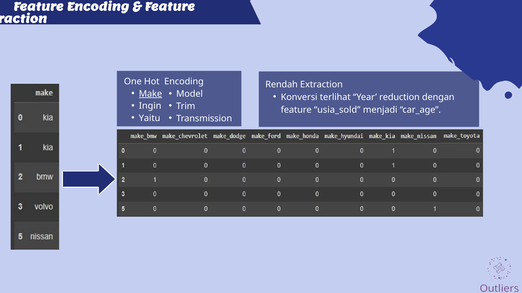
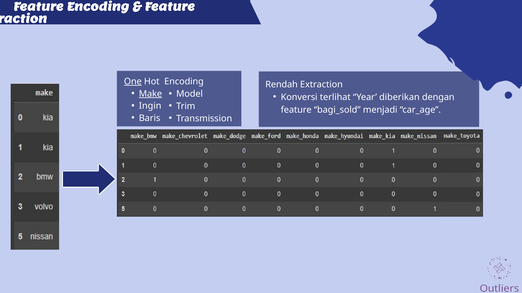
One underline: none -> present (133, 82)
reduction: reduction -> diberikan (399, 97)
usia_sold: usia_sold -> bagi_sold (337, 110)
Yaitu: Yaitu -> Baris (150, 118)
